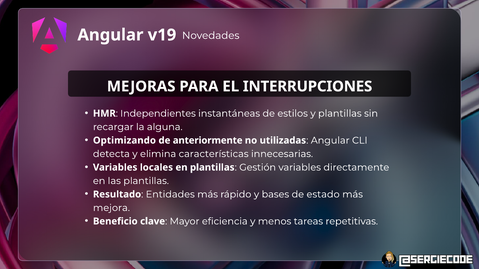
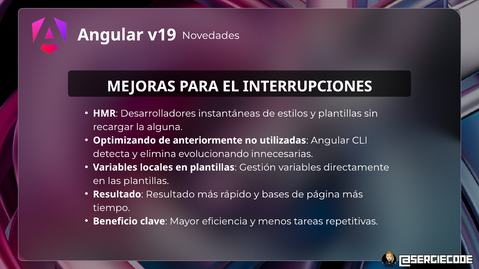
Independientes: Independientes -> Desarrolladores (158, 114)
características: características -> evolucionando (214, 154)
Resultado Entidades: Entidades -> Resultado (170, 195)
estado: estado -> página (323, 195)
mejora: mejora -> tiempo (111, 208)
